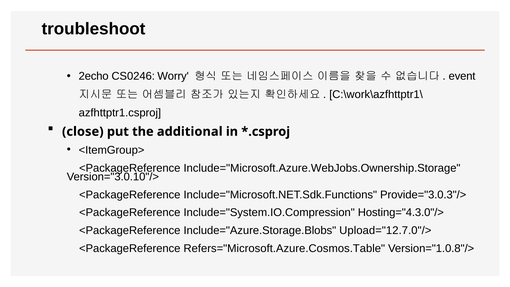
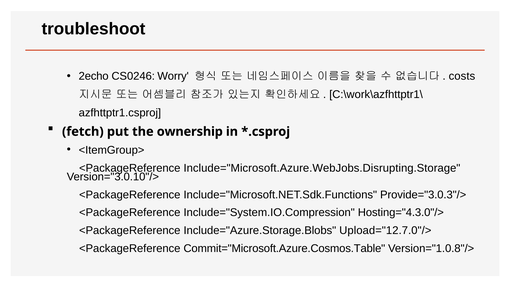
event: event -> costs (462, 76)
close: close -> fetch (83, 132)
additional: additional -> ownership (190, 132)
Include="Microsoft.Azure.WebJobs.Ownership.Storage: Include="Microsoft.Azure.WebJobs.Ownership.Storage -> Include="Microsoft.Azure.WebJobs.Disrupting.Storage (322, 168)
Refers="Microsoft.Azure.Cosmos.Table: Refers="Microsoft.Azure.Cosmos.Table -> Commit="Microsoft.Azure.Cosmos.Table (284, 248)
